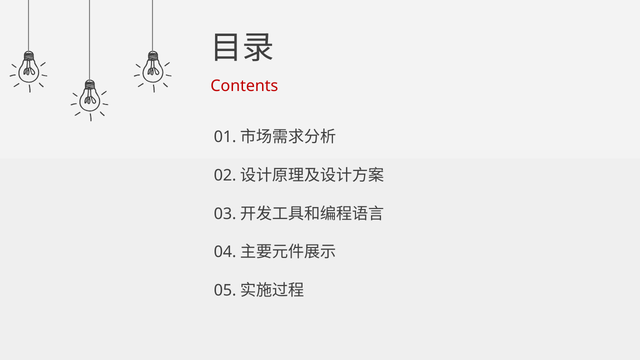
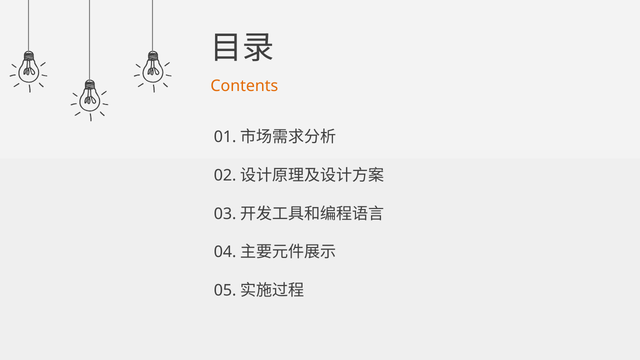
Contents colour: red -> orange (244, 86)
